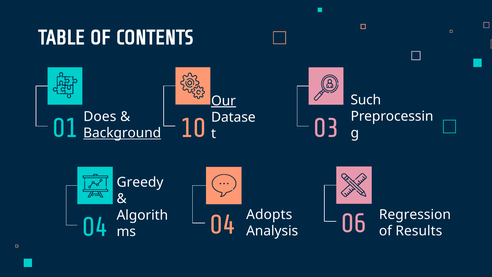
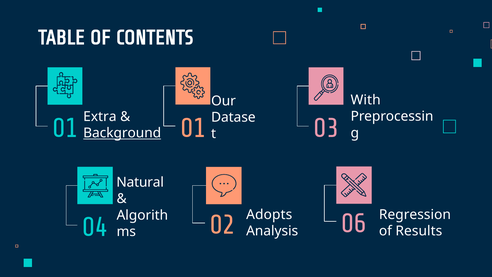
Such: Such -> With (366, 100)
Our underline: present -> none (223, 101)
Does: Does -> Extra (100, 117)
01 10: 10 -> 01 (193, 128)
Greedy: Greedy -> Natural (140, 182)
04 04: 04 -> 02 (223, 225)
